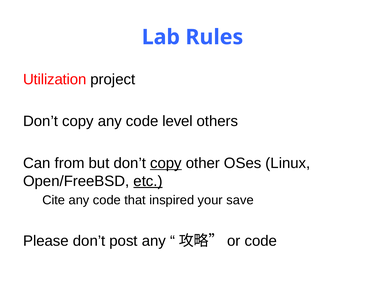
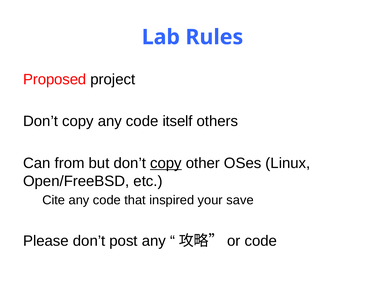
Utilization: Utilization -> Proposed (55, 79)
level: level -> itself (178, 121)
etc underline: present -> none (148, 181)
